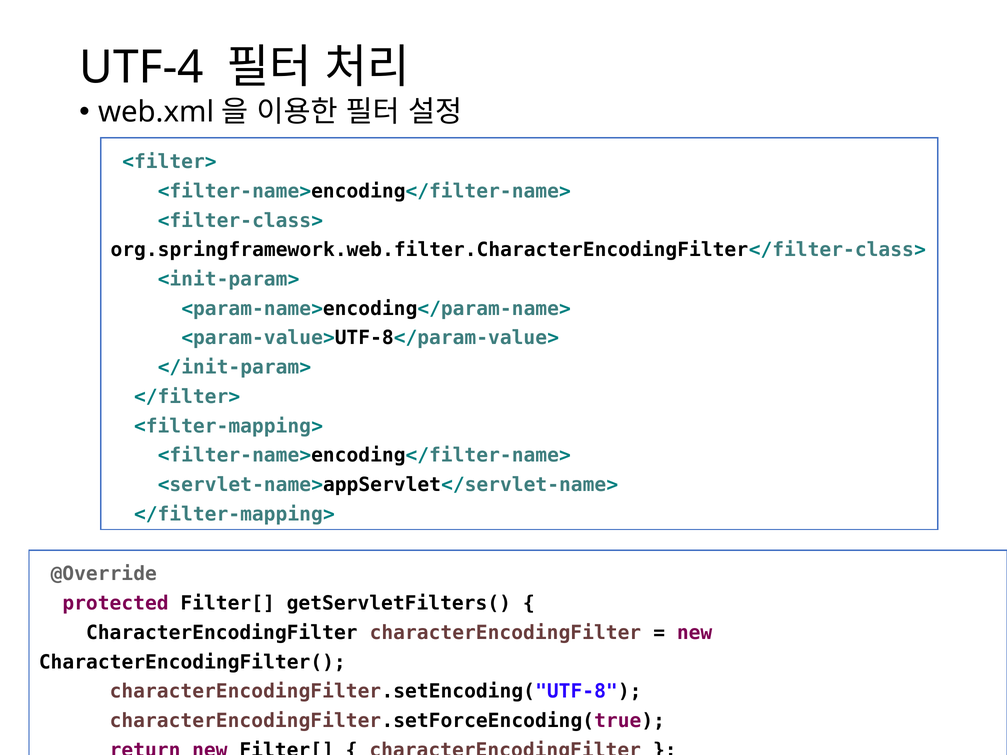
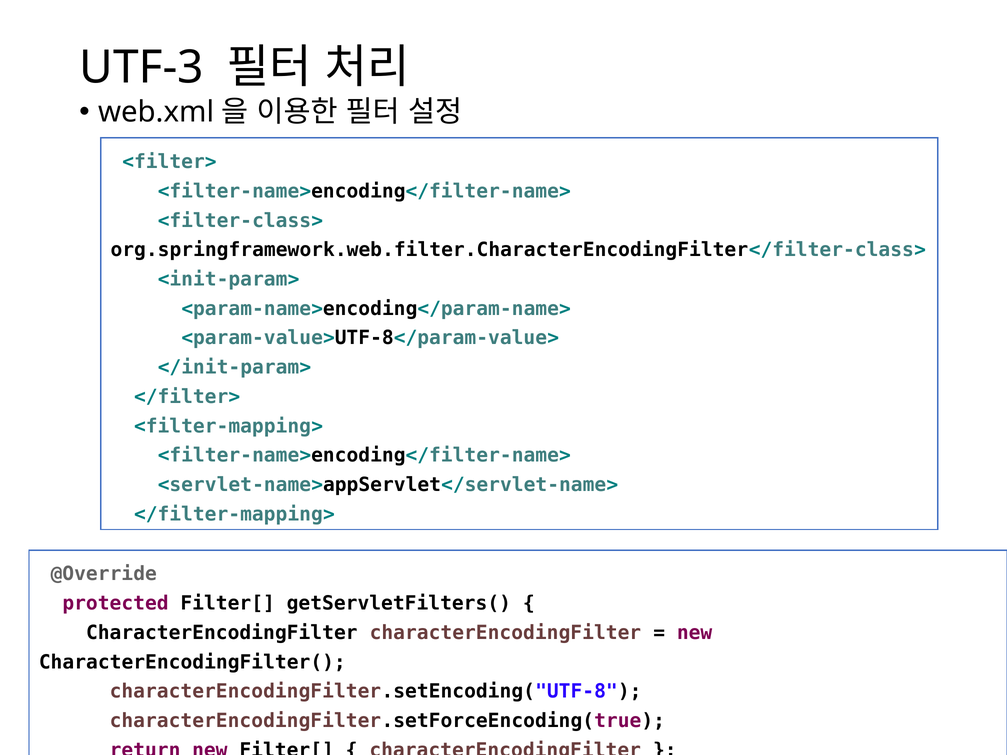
UTF-4: UTF-4 -> UTF-3 (142, 68)
